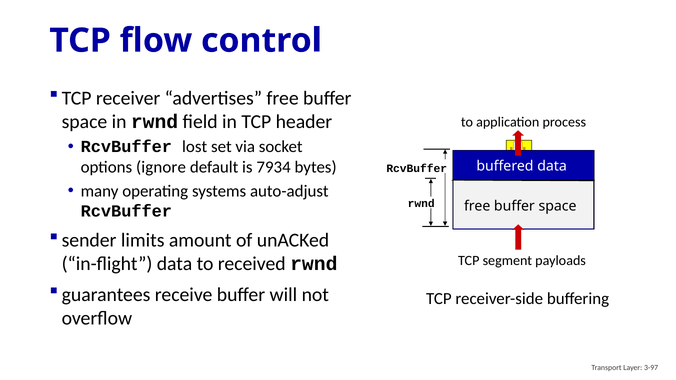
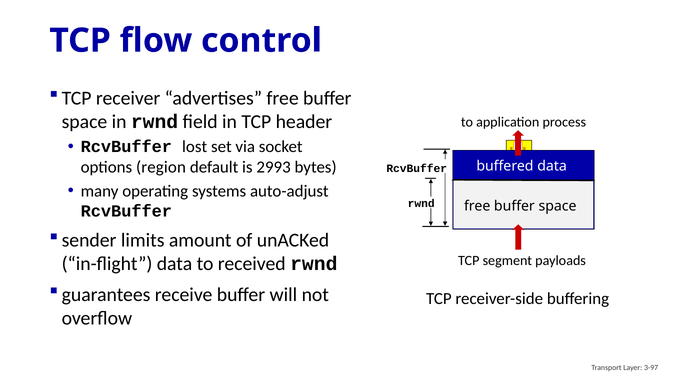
ignore: ignore -> region (161, 167)
7934: 7934 -> 2993 (274, 167)
